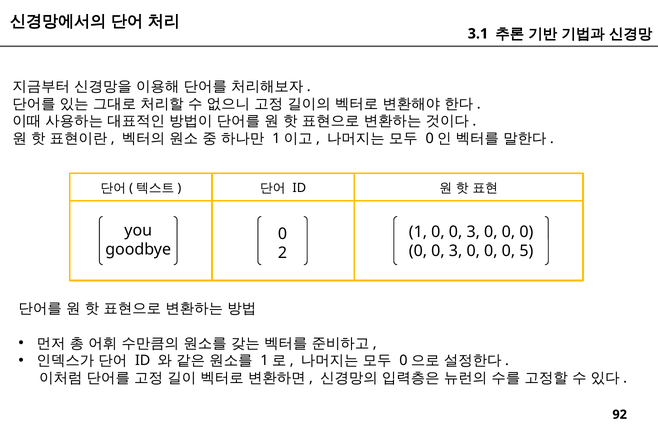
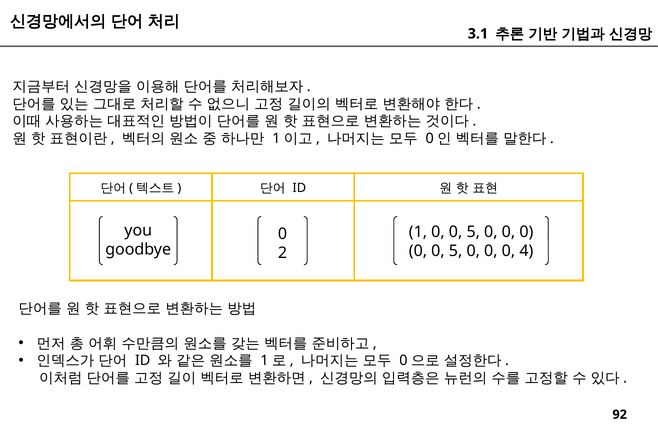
1 0 0 3: 3 -> 5 (473, 232)
3: 3 -> 5 (456, 251)
5: 5 -> 4 (526, 251)
